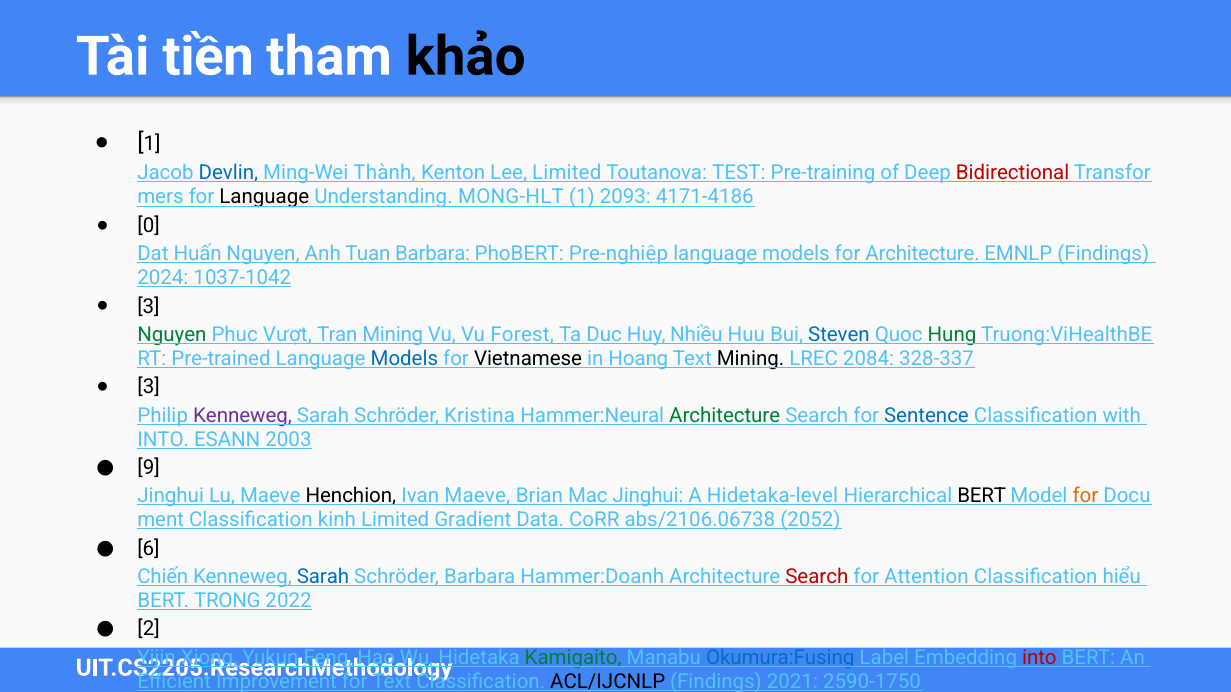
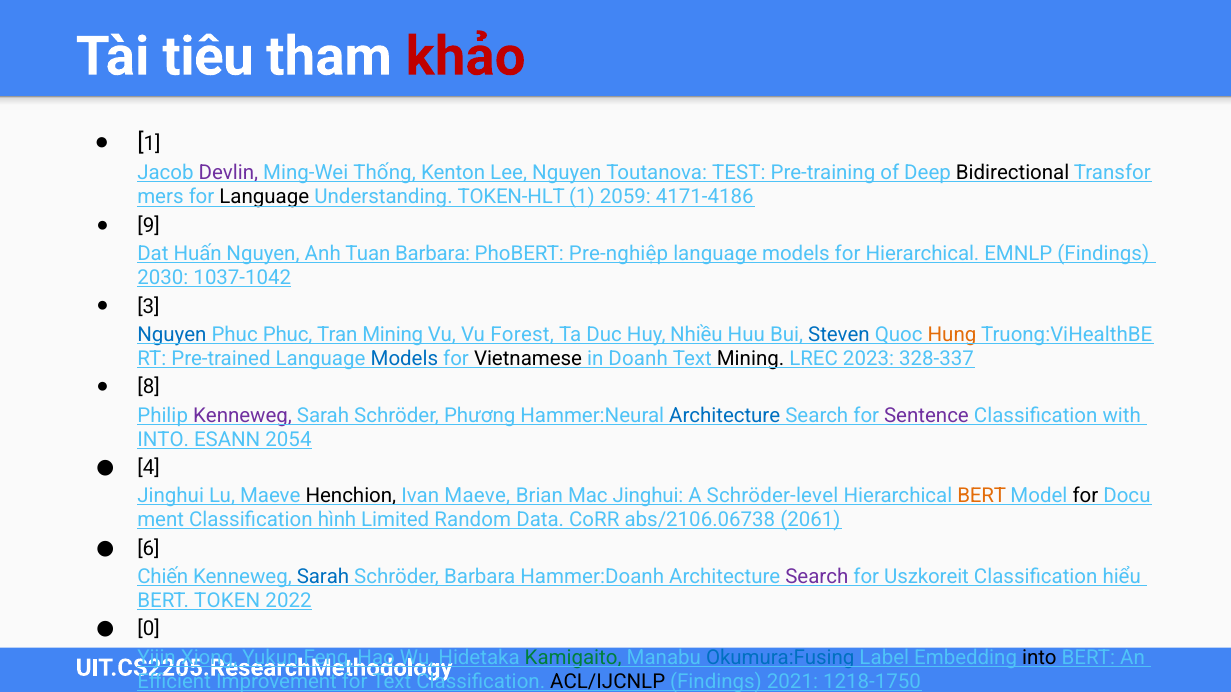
tiền: tiền -> tiêu (208, 57)
khảo colour: black -> red (466, 57)
Devlin colour: blue -> purple (228, 173)
Thành: Thành -> Thống (385, 173)
Lee Limited: Limited -> Nguyen (567, 173)
Bidirectional colour: red -> black (1013, 173)
MONG-HLT: MONG-HLT -> TOKEN-HLT (511, 197)
2093: 2093 -> 2059 (625, 197)
0: 0 -> 9 (149, 226)
for Architecture: Architecture -> Hierarchical (923, 254)
2024: 2024 -> 2030 (163, 278)
Nguyen colour: green -> blue (172, 335)
Phuc Vượt: Vượt -> Phuc (288, 335)
Hung colour: green -> orange (952, 335)
Hoang: Hoang -> Doanh (638, 359)
2084: 2084 -> 2023 (869, 359)
3: 3 -> 8 (149, 387)
Kristina: Kristina -> Phương (480, 416)
Architecture colour: green -> blue (725, 416)
Sentence colour: blue -> purple (926, 416)
2003: 2003 -> 2054 (288, 440)
9: 9 -> 4 (149, 468)
Hidetaka-level: Hidetaka-level -> Schröder-level (773, 496)
BERT colour: black -> orange (982, 496)
for colour: orange -> black (1085, 496)
kinh: kinh -> hình (337, 521)
Gradient: Gradient -> Random (473, 521)
2052: 2052 -> 2061 (810, 521)
Search colour: red -> purple (817, 577)
for Attention: Attention -> Uszkoreit (927, 577)
TRONG: TRONG -> TOKEN (227, 601)
2: 2 -> 0 (149, 630)
into colour: red -> black (1039, 658)
2590-1750: 2590-1750 -> 1218-1750 (872, 682)
